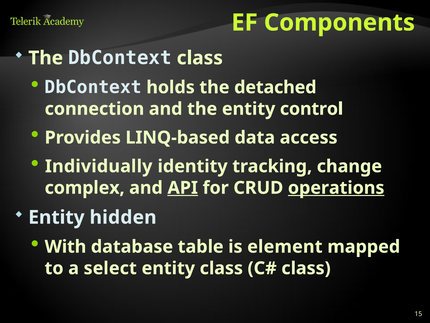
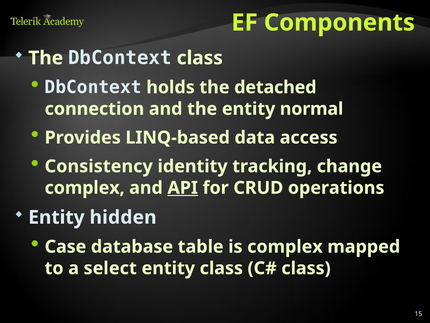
control: control -> normal (312, 109)
Individually: Individually -> Consistency (99, 166)
operations underline: present -> none (336, 188)
With: With -> Case (65, 246)
is element: element -> complex (285, 246)
